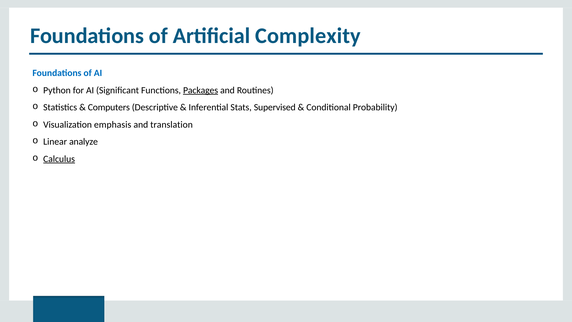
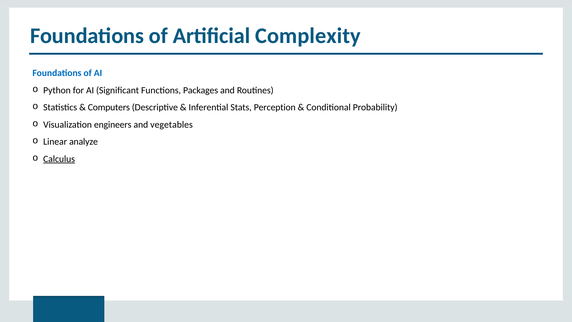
Packages underline: present -> none (201, 90)
Supervised: Supervised -> Perception (275, 107)
emphasis: emphasis -> engineers (113, 124)
translation: translation -> vegetables (172, 124)
